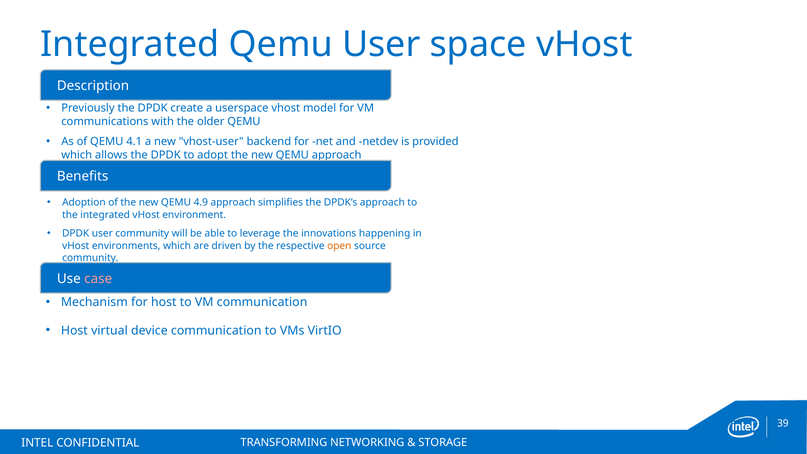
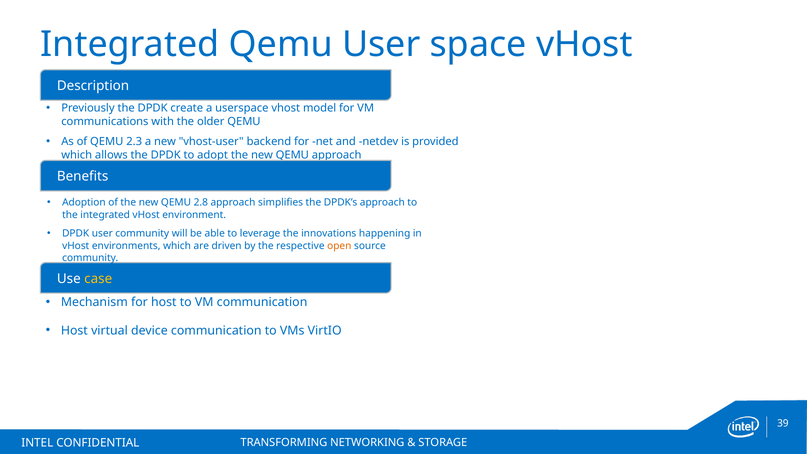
4.1: 4.1 -> 2.3 (134, 142)
4.9: 4.9 -> 2.8 (201, 203)
case colour: pink -> yellow (98, 279)
